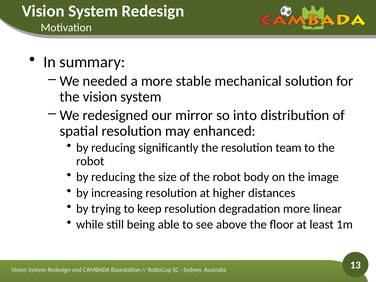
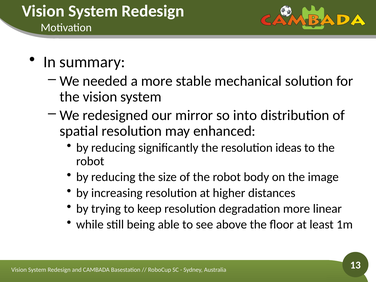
team: team -> ideas (288, 148)
